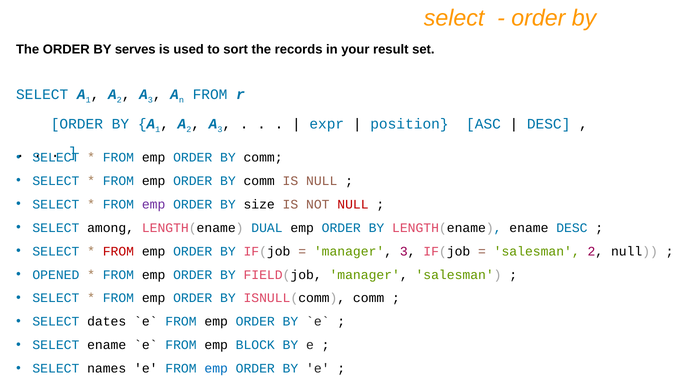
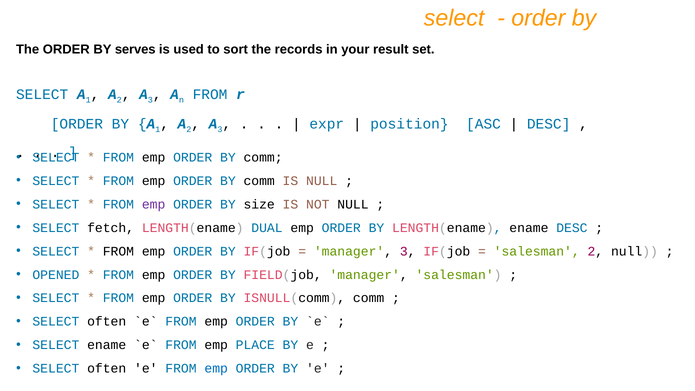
NULL colour: red -> black (353, 204)
among: among -> fetch (111, 228)
FROM colour: red -> black (118, 251)
dates: dates -> often (107, 322)
BLOCK: BLOCK -> PLACE (255, 345)
names: names -> often (107, 368)
